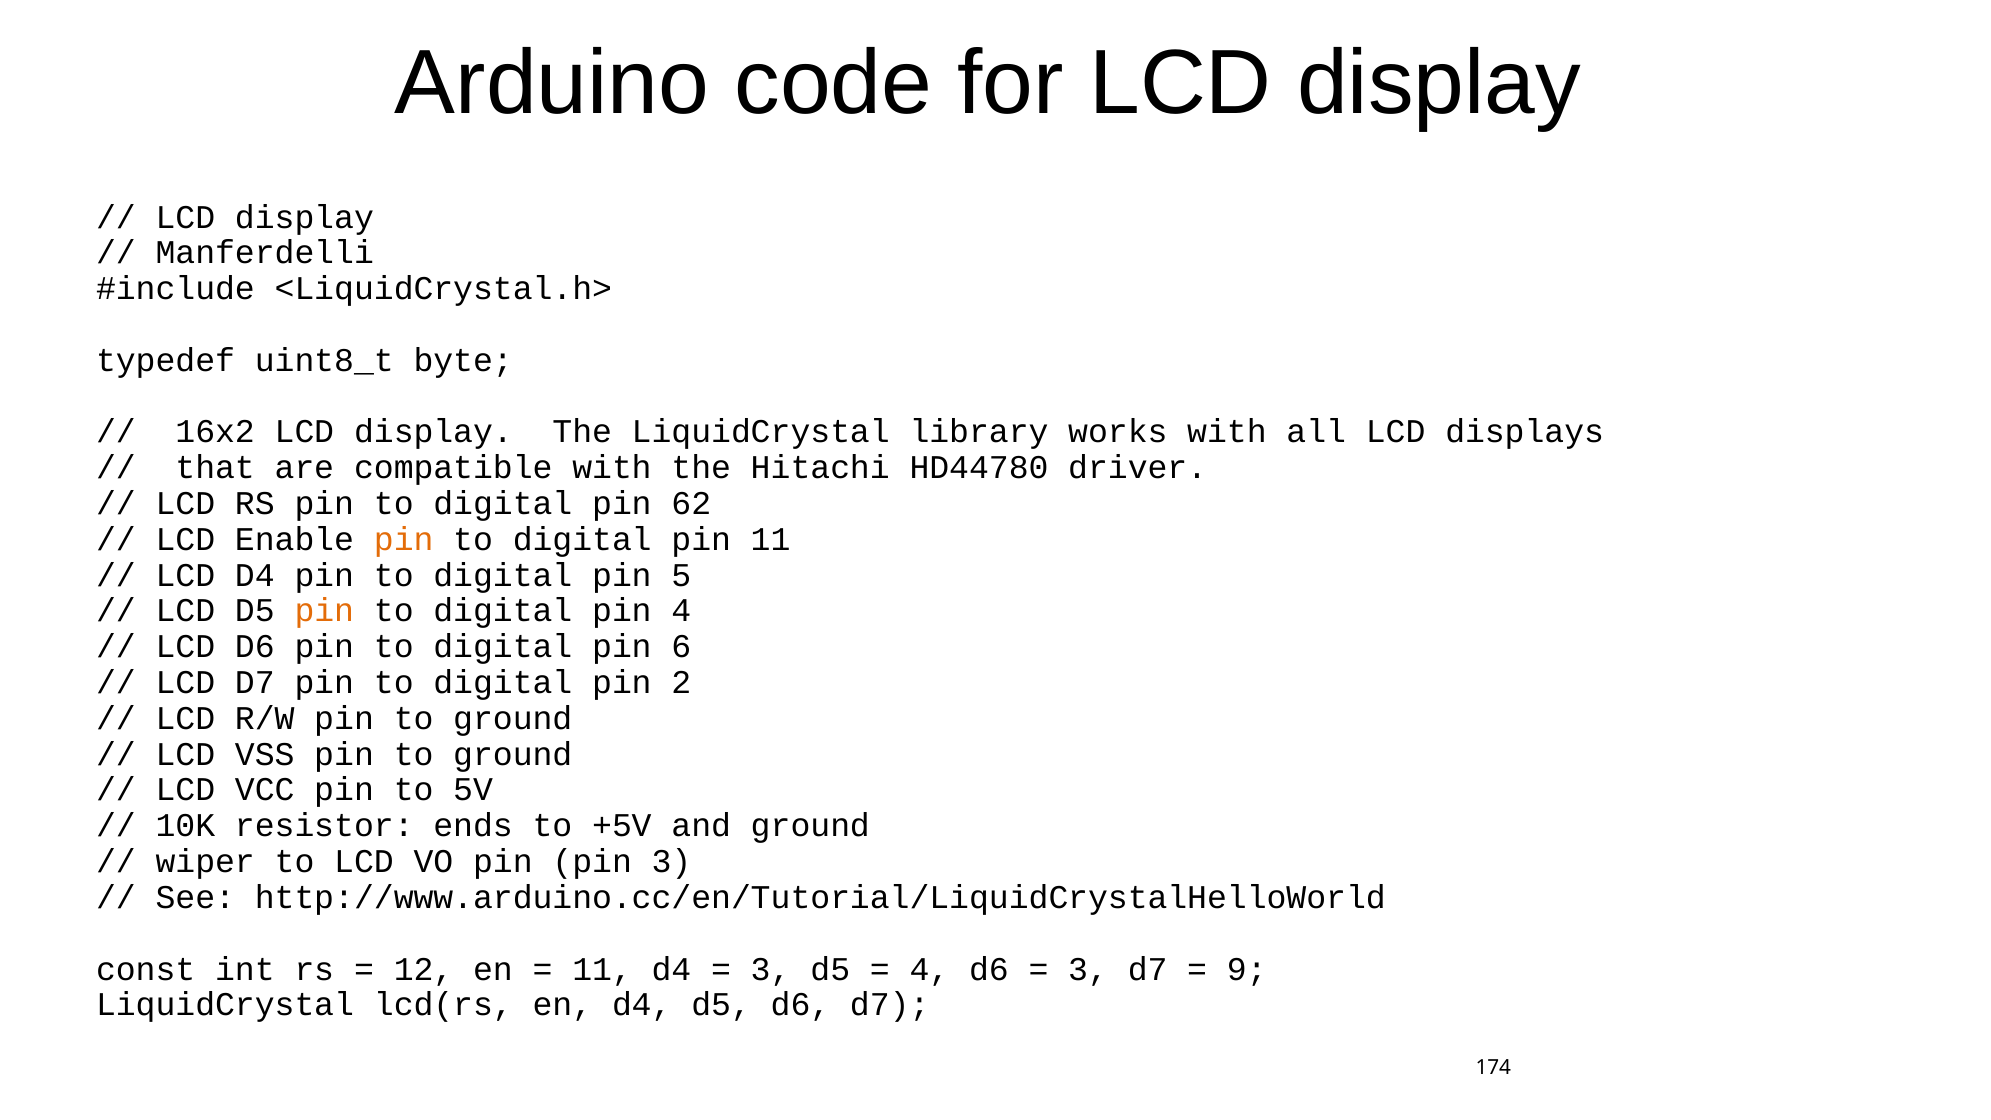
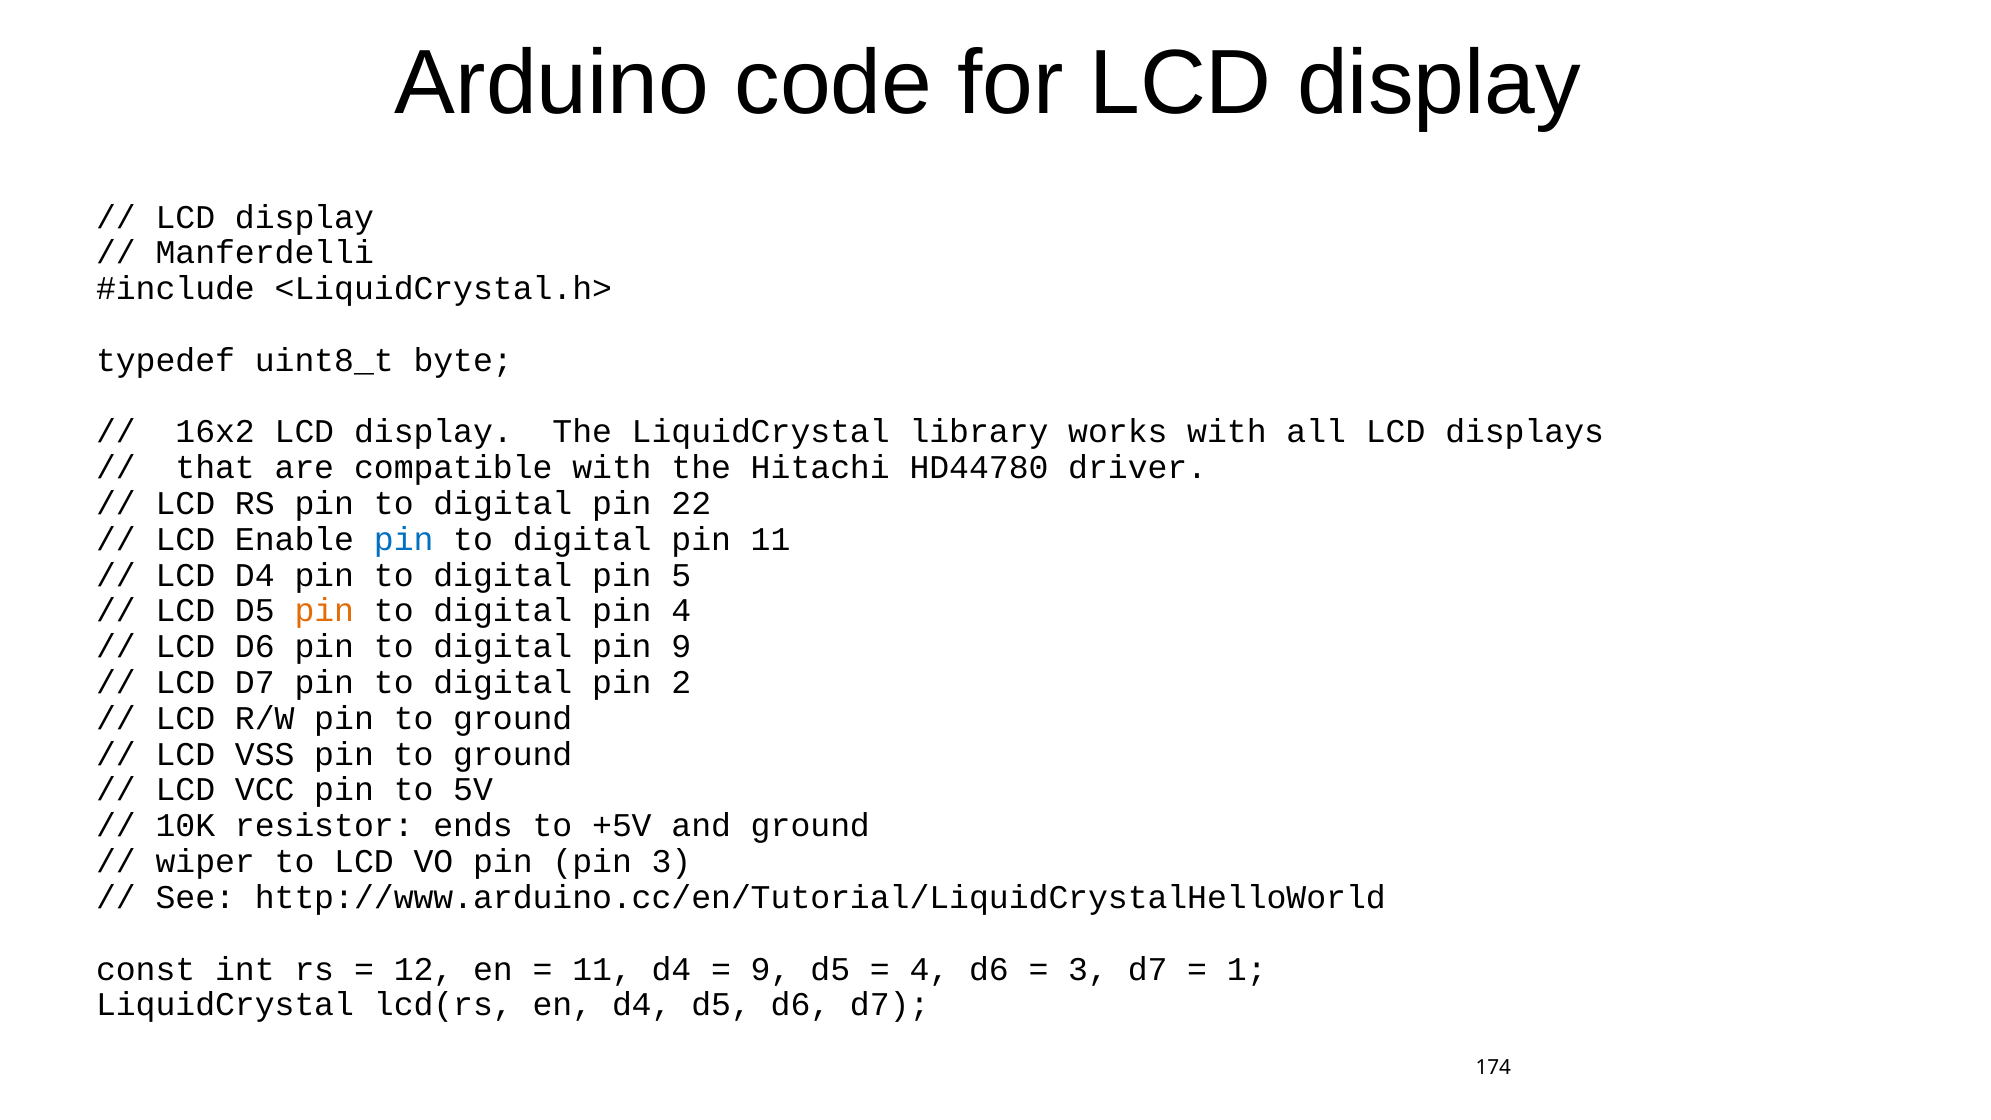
62: 62 -> 22 (691, 504)
pin colour: orange -> blue (404, 539)
pin 6: 6 -> 9 (681, 647)
3: 3 -> 9 (771, 969)
9: 9 -> 1 (1247, 969)
